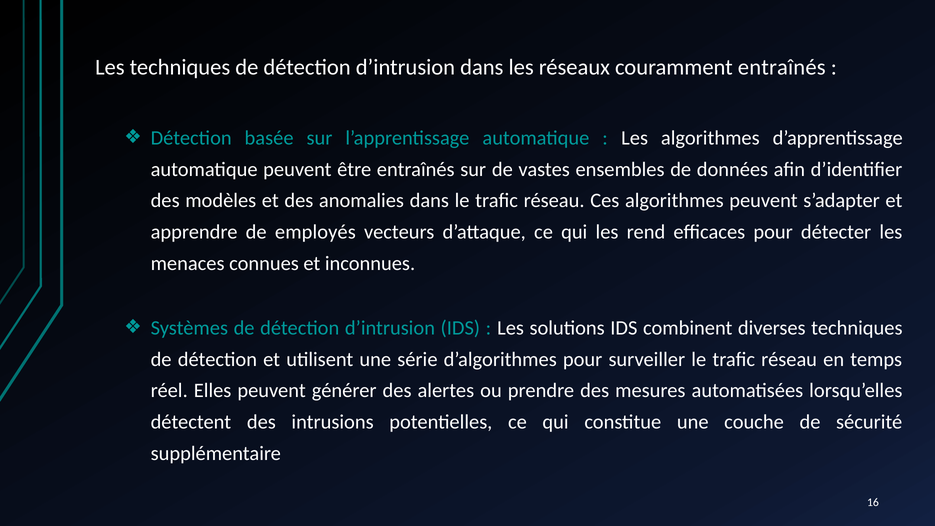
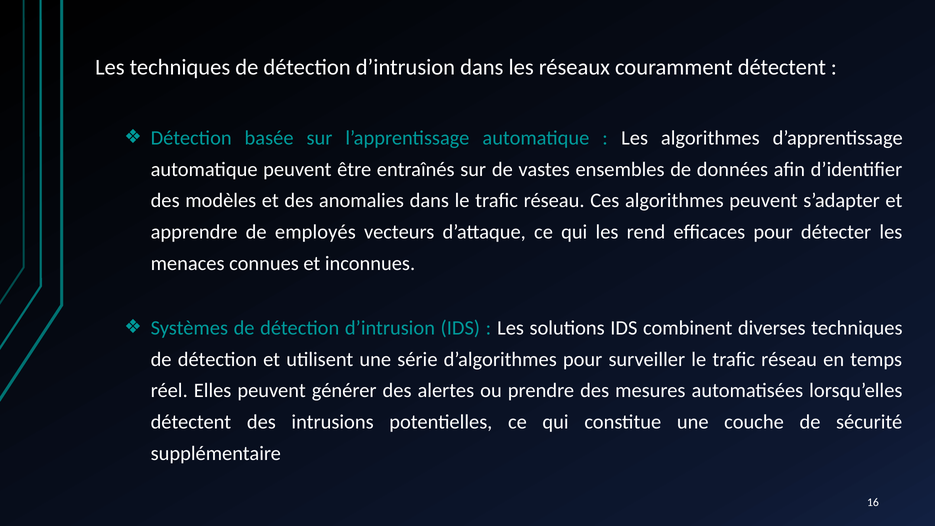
couramment entraînés: entraînés -> détectent (782, 68)
